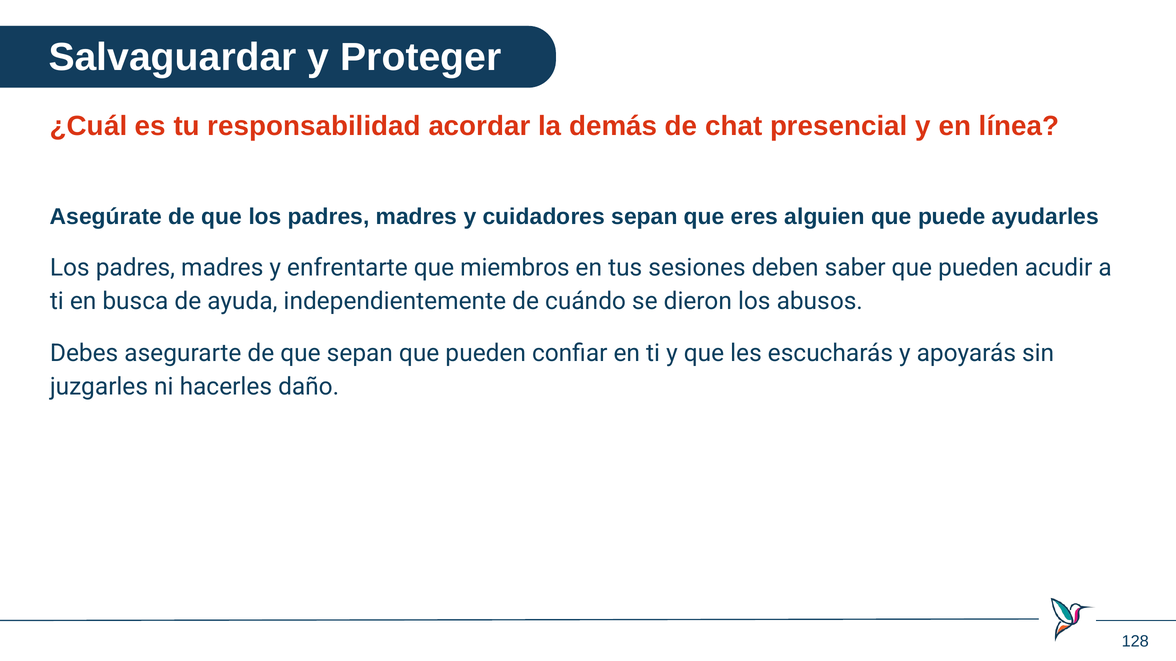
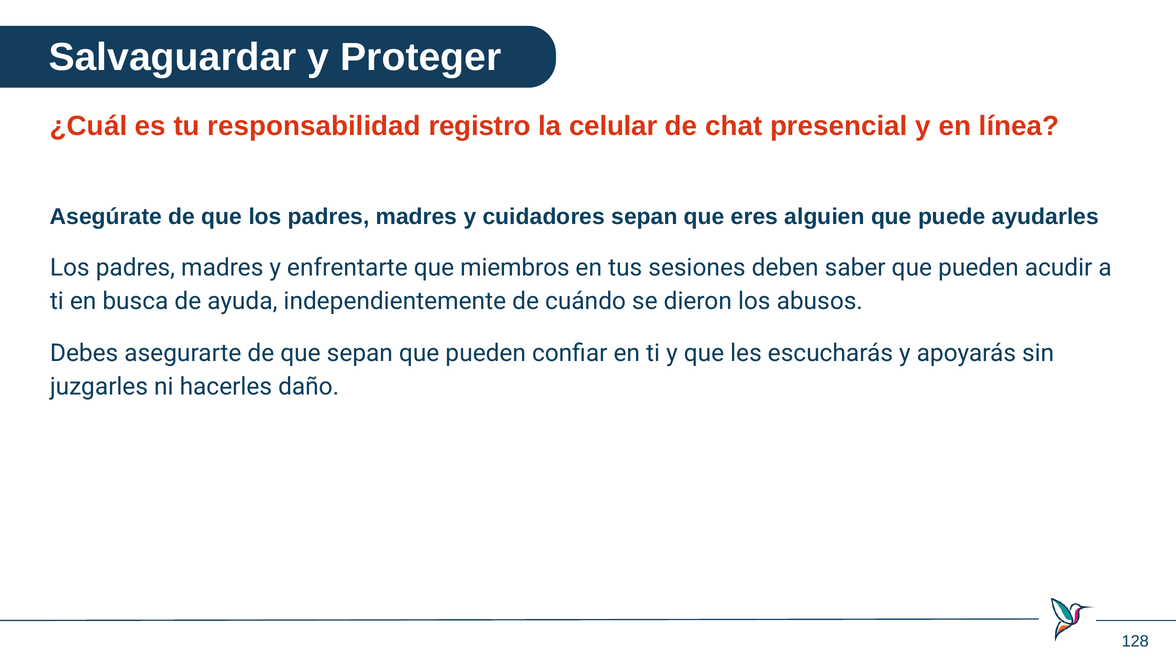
acordar: acordar -> registro (480, 126)
demás: demás -> celular (613, 126)
